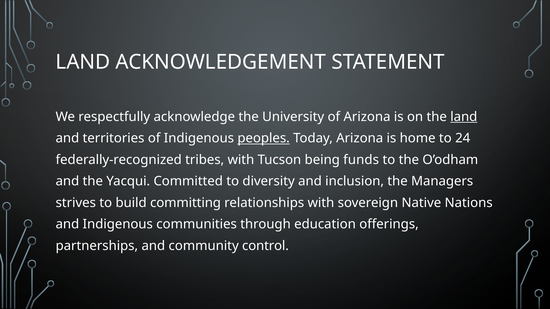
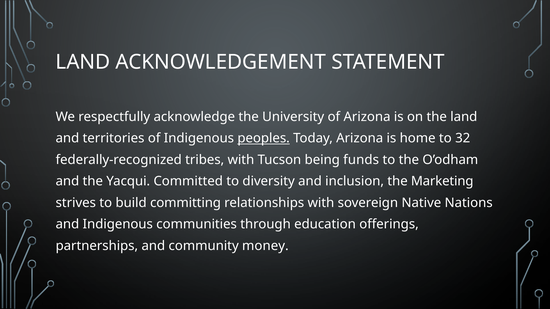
land underline: present -> none (464, 117)
24: 24 -> 32 (463, 138)
Managers: Managers -> Marketing (442, 181)
control: control -> money (265, 246)
